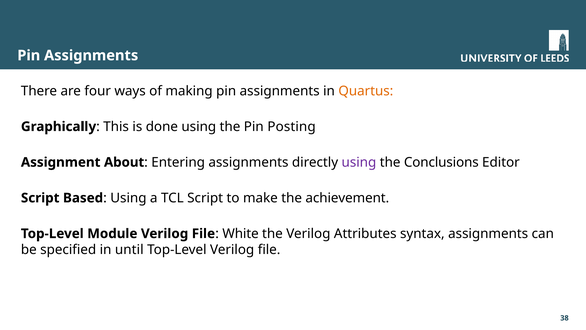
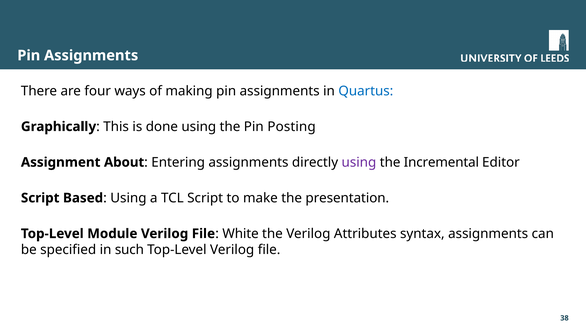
Quartus colour: orange -> blue (366, 91)
Conclusions: Conclusions -> Incremental (441, 162)
achievement: achievement -> presentation (347, 198)
until: until -> such (129, 249)
